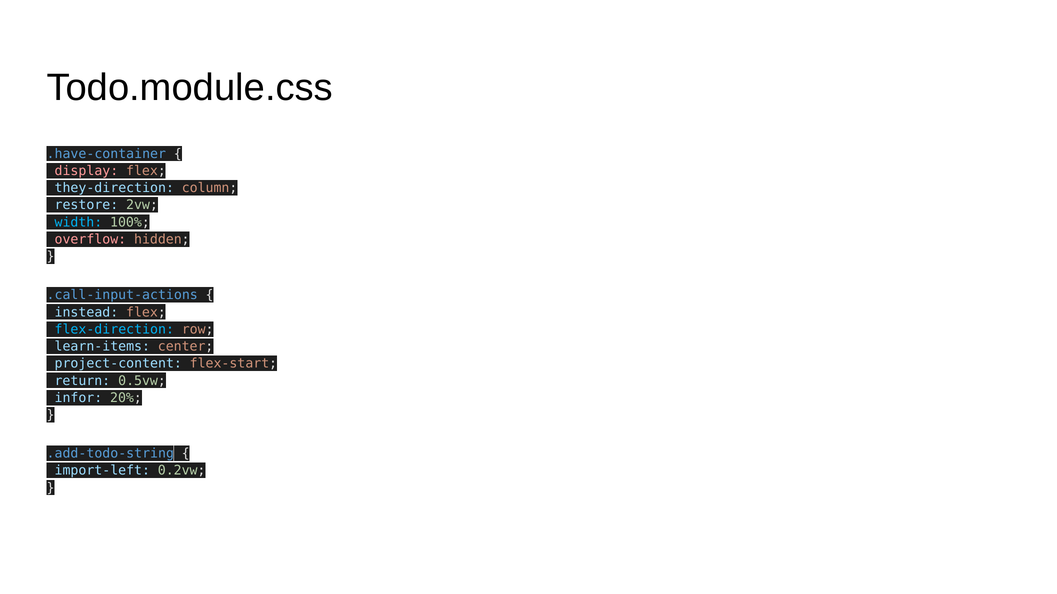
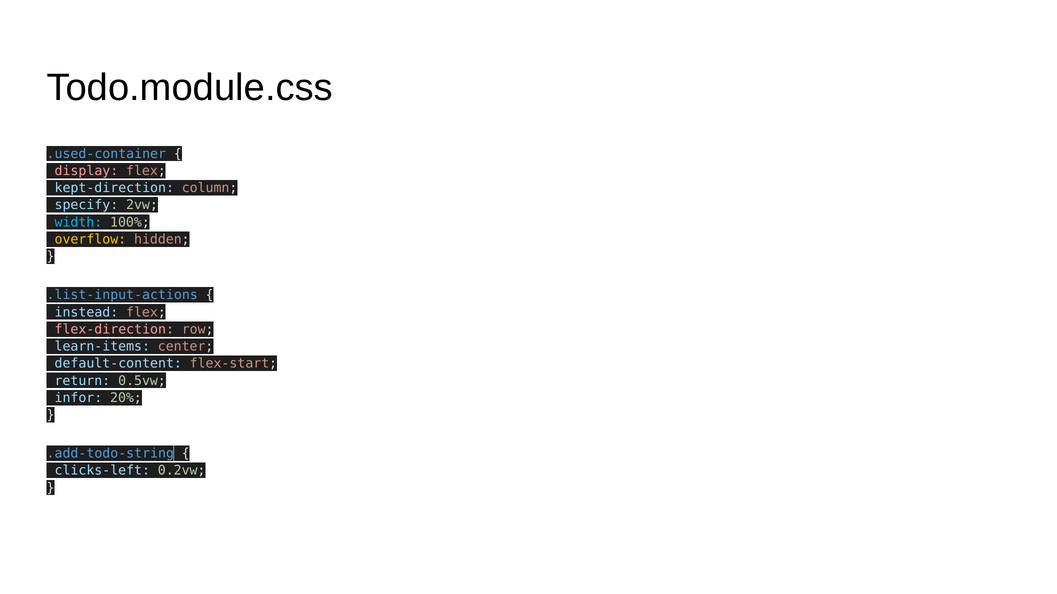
.have-container: .have-container -> .used-container (106, 154)
they-direction: they-direction -> kept-direction (114, 188)
restore: restore -> specify (86, 205)
overflow colour: pink -> yellow (90, 240)
.call-input-actions: .call-input-actions -> .list-input-actions (122, 295)
flex-direction colour: light blue -> pink (114, 330)
project-content: project-content -> default-content (118, 364)
import-left: import-left -> clicks-left (102, 471)
